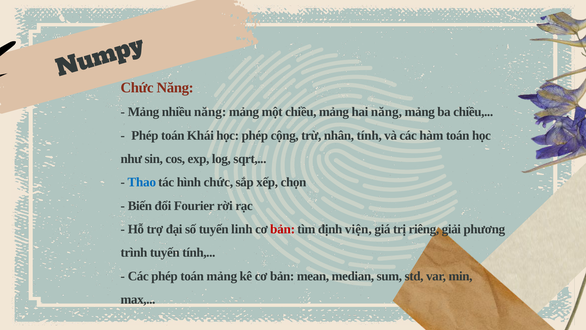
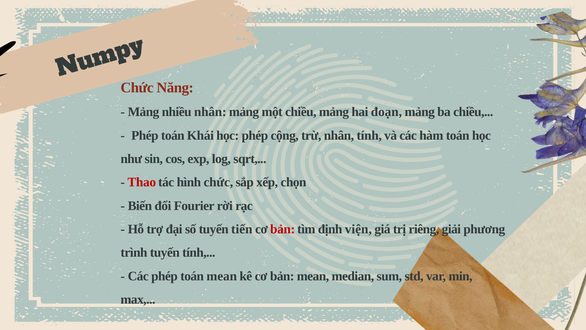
nhiều năng: năng -> nhân (210, 112)
hai năng: năng -> đoạn (386, 112)
Thao colour: blue -> red (142, 182)
linh: linh -> tiến (242, 229)
toán mảng: mảng -> mean (222, 276)
